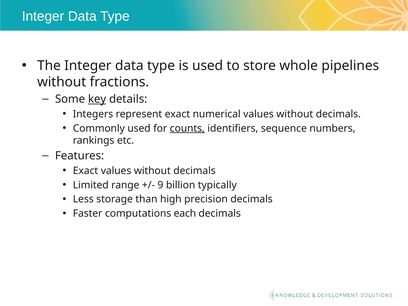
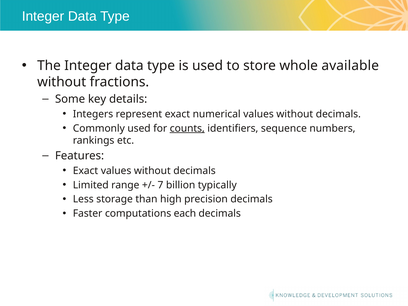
pipelines: pipelines -> available (350, 66)
key underline: present -> none (97, 99)
9: 9 -> 7 (160, 185)
